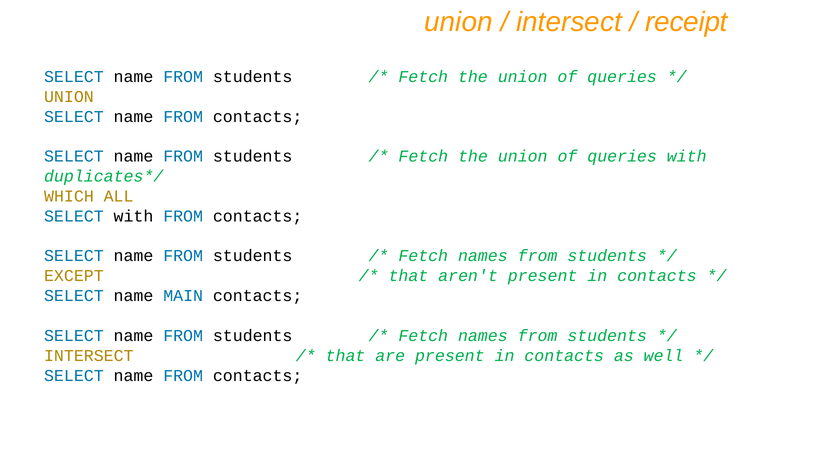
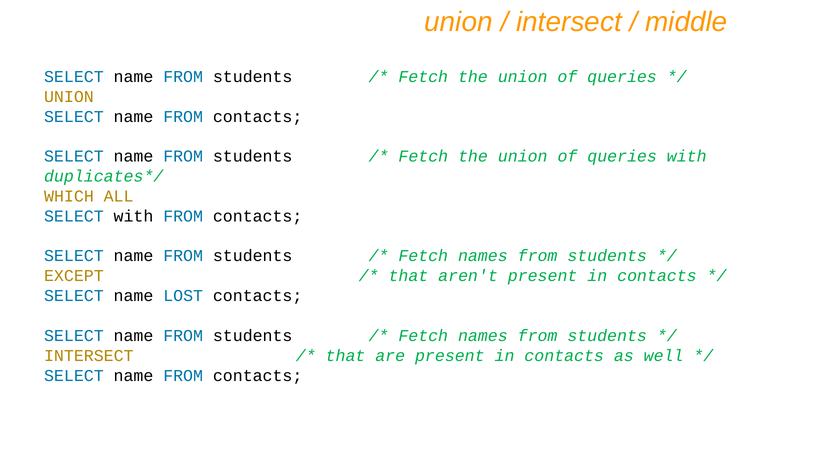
receipt: receipt -> middle (686, 22)
MAIN: MAIN -> LOST (183, 296)
